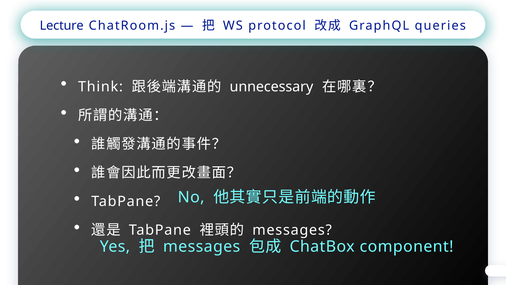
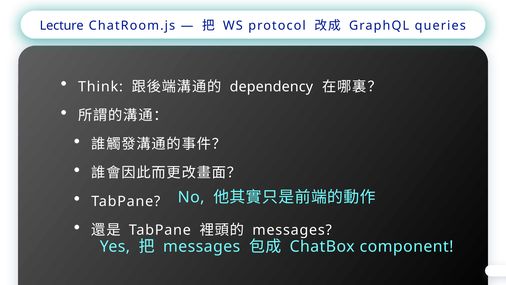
unnecessary: unnecessary -> dependency (271, 87)
